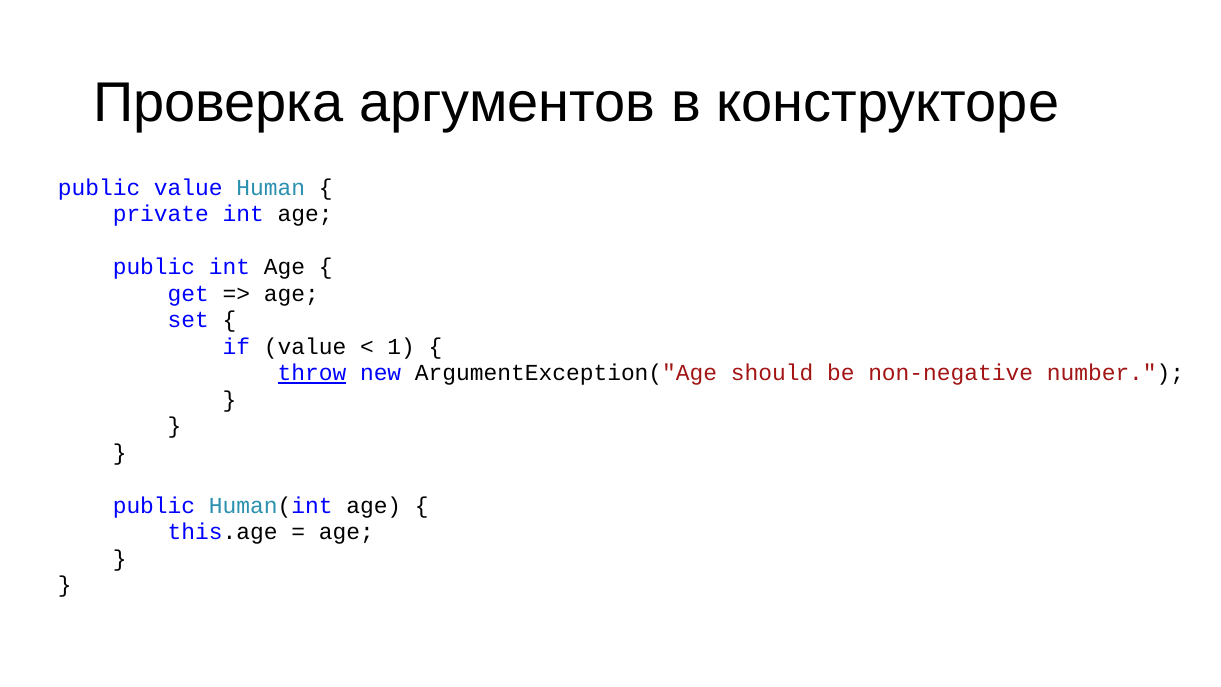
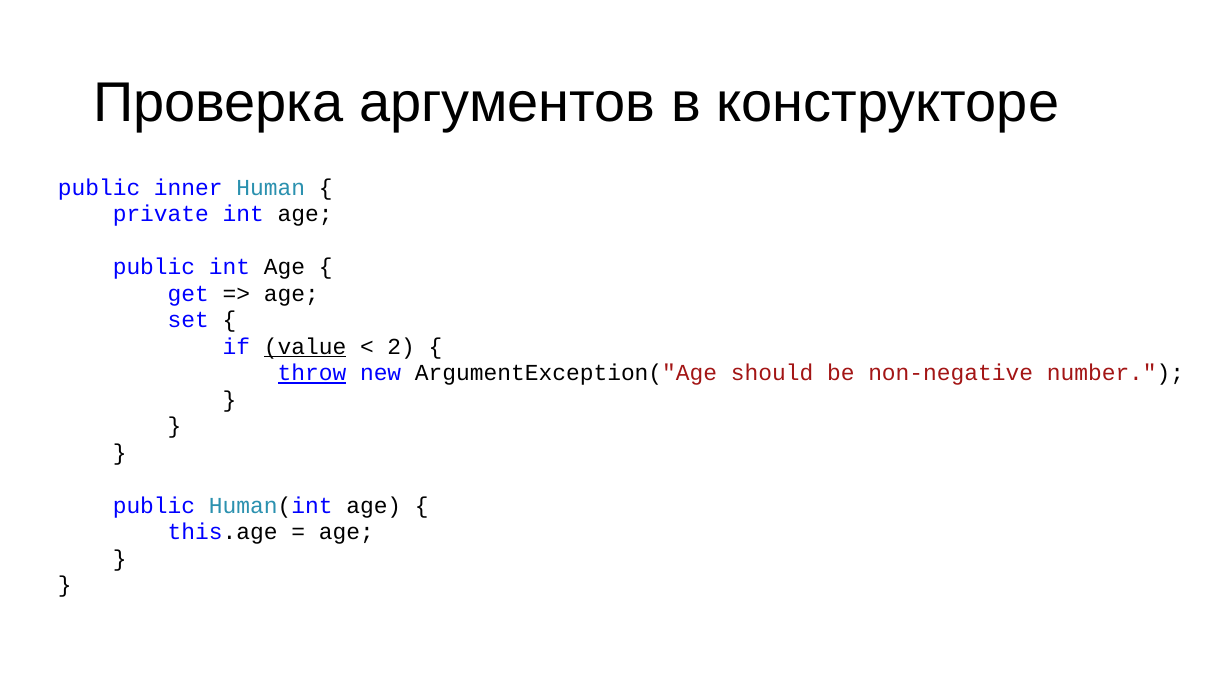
public value: value -> inner (188, 188)
value underline: none -> present (305, 347)
1: 1 -> 2 (401, 347)
